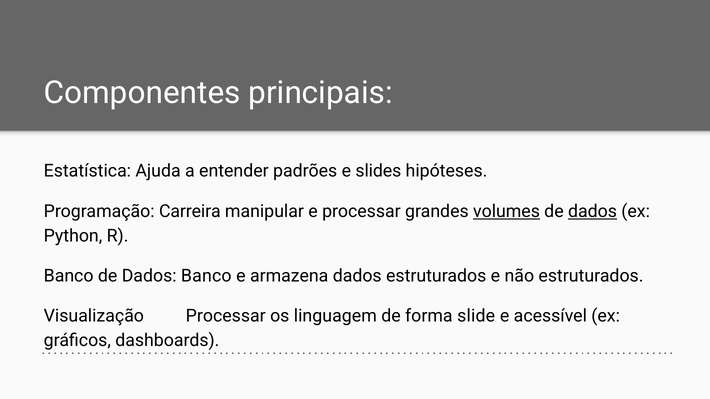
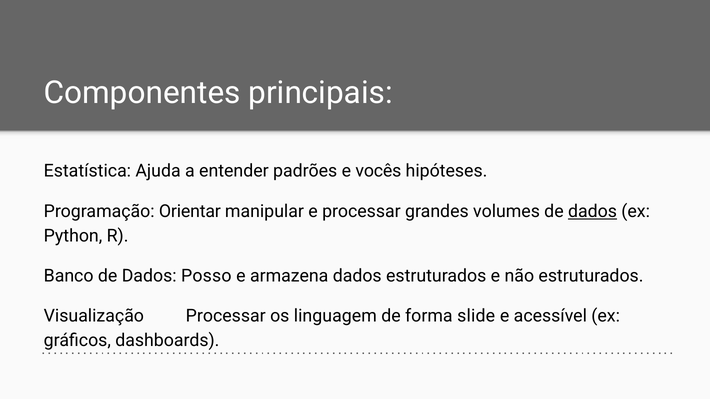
slides: slides -> vocês (378, 171)
Carreira: Carreira -> Orientar (190, 211)
volumes underline: present -> none (507, 211)
Dados Banco: Banco -> Posso (206, 276)
